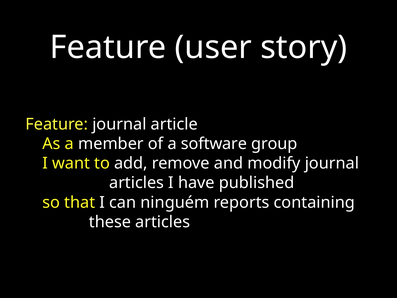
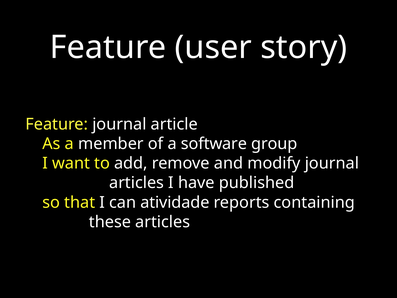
ninguém: ninguém -> atividade (175, 202)
